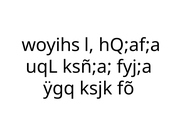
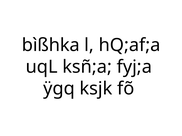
woyihs: woyihs -> bìßhka (51, 45)
